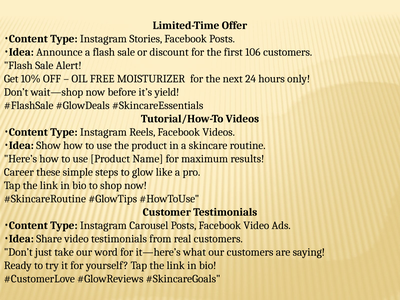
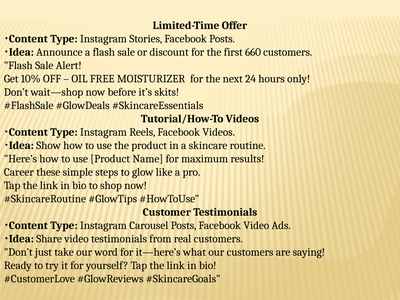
106: 106 -> 660 (253, 52)
yield: yield -> skits (167, 92)
